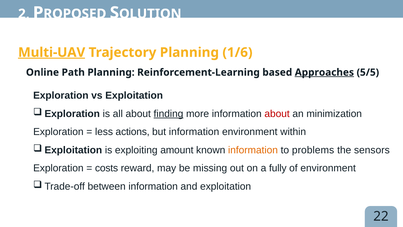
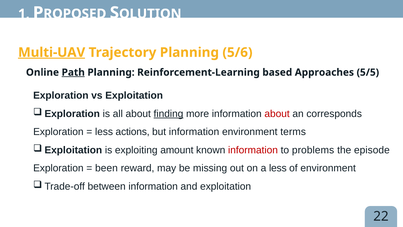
2: 2 -> 1 (24, 14)
1/6: 1/6 -> 5/6 (237, 52)
Path underline: none -> present (73, 72)
Approaches underline: present -> none (324, 72)
minimization: minimization -> corresponds (334, 114)
within: within -> terms (293, 132)
information colour: orange -> red (253, 150)
sensors: sensors -> episode (372, 150)
costs: costs -> been (106, 168)
a fully: fully -> less (278, 168)
